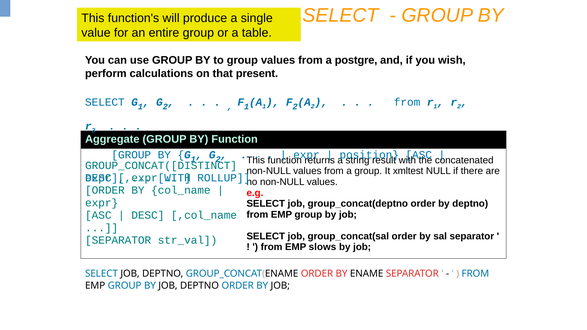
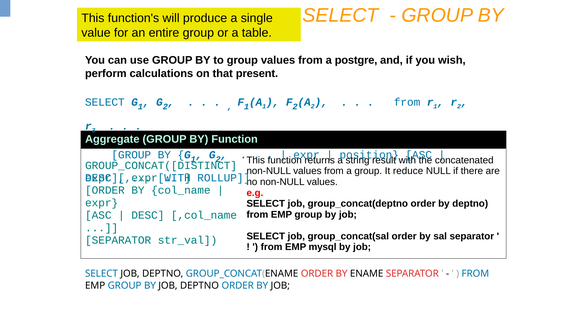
xmltest: xmltest -> reduce (408, 171)
slows: slows -> mysql (323, 247)
